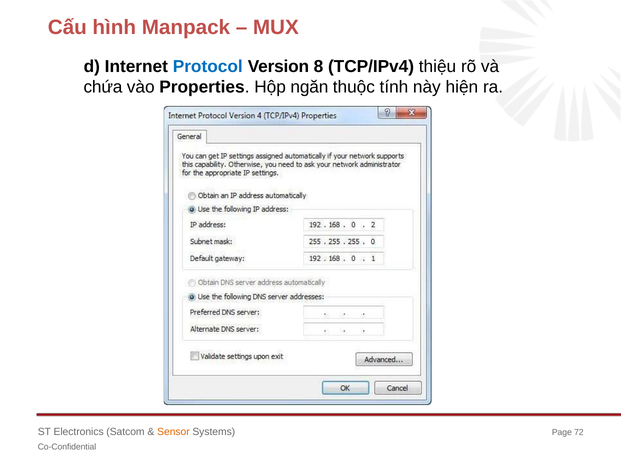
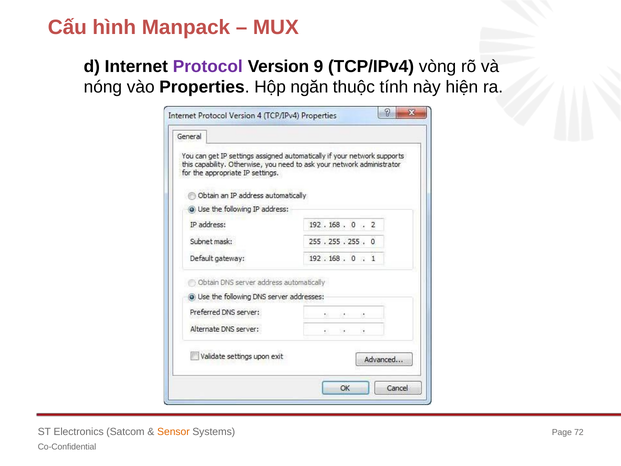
Protocol colour: blue -> purple (208, 67)
8: 8 -> 9 (319, 67)
thiệu: thiệu -> vòng (438, 67)
chứa: chứa -> nóng (103, 87)
